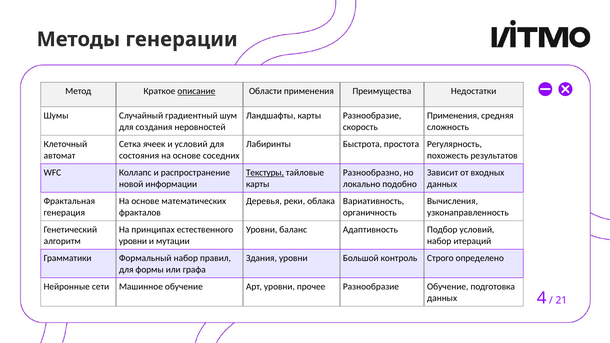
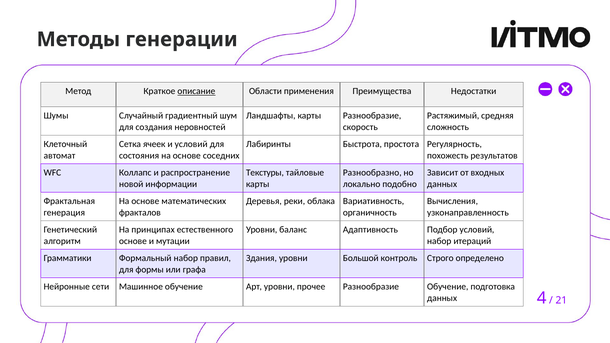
Применения: Применения -> Растяжимый (453, 116)
Текстуры underline: present -> none (265, 173)
уровни: уровни -> основе (133, 241)
